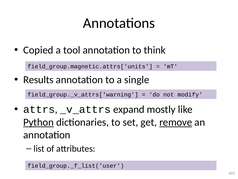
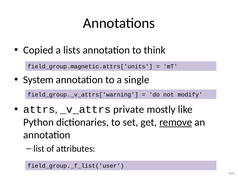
tool: tool -> lists (72, 50)
Results: Results -> System (38, 80)
expand: expand -> private (129, 109)
Python underline: present -> none (38, 122)
